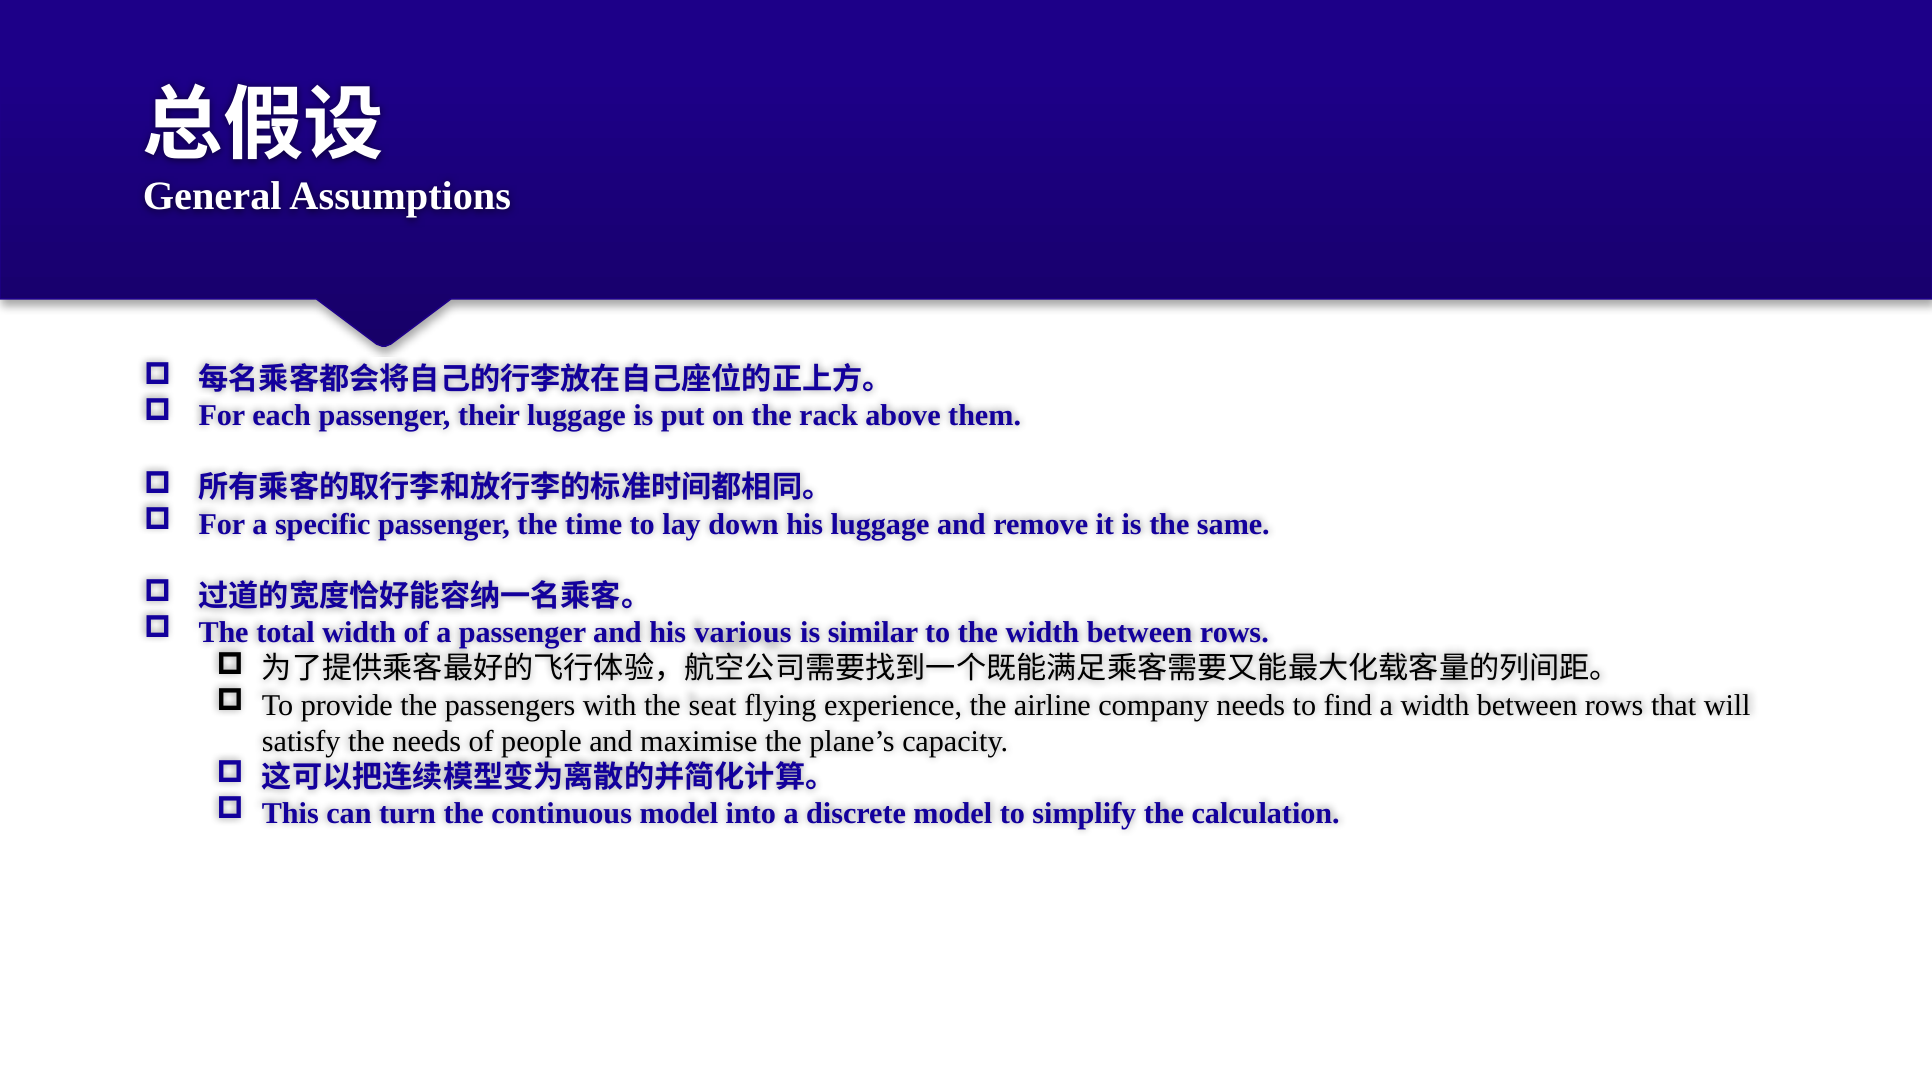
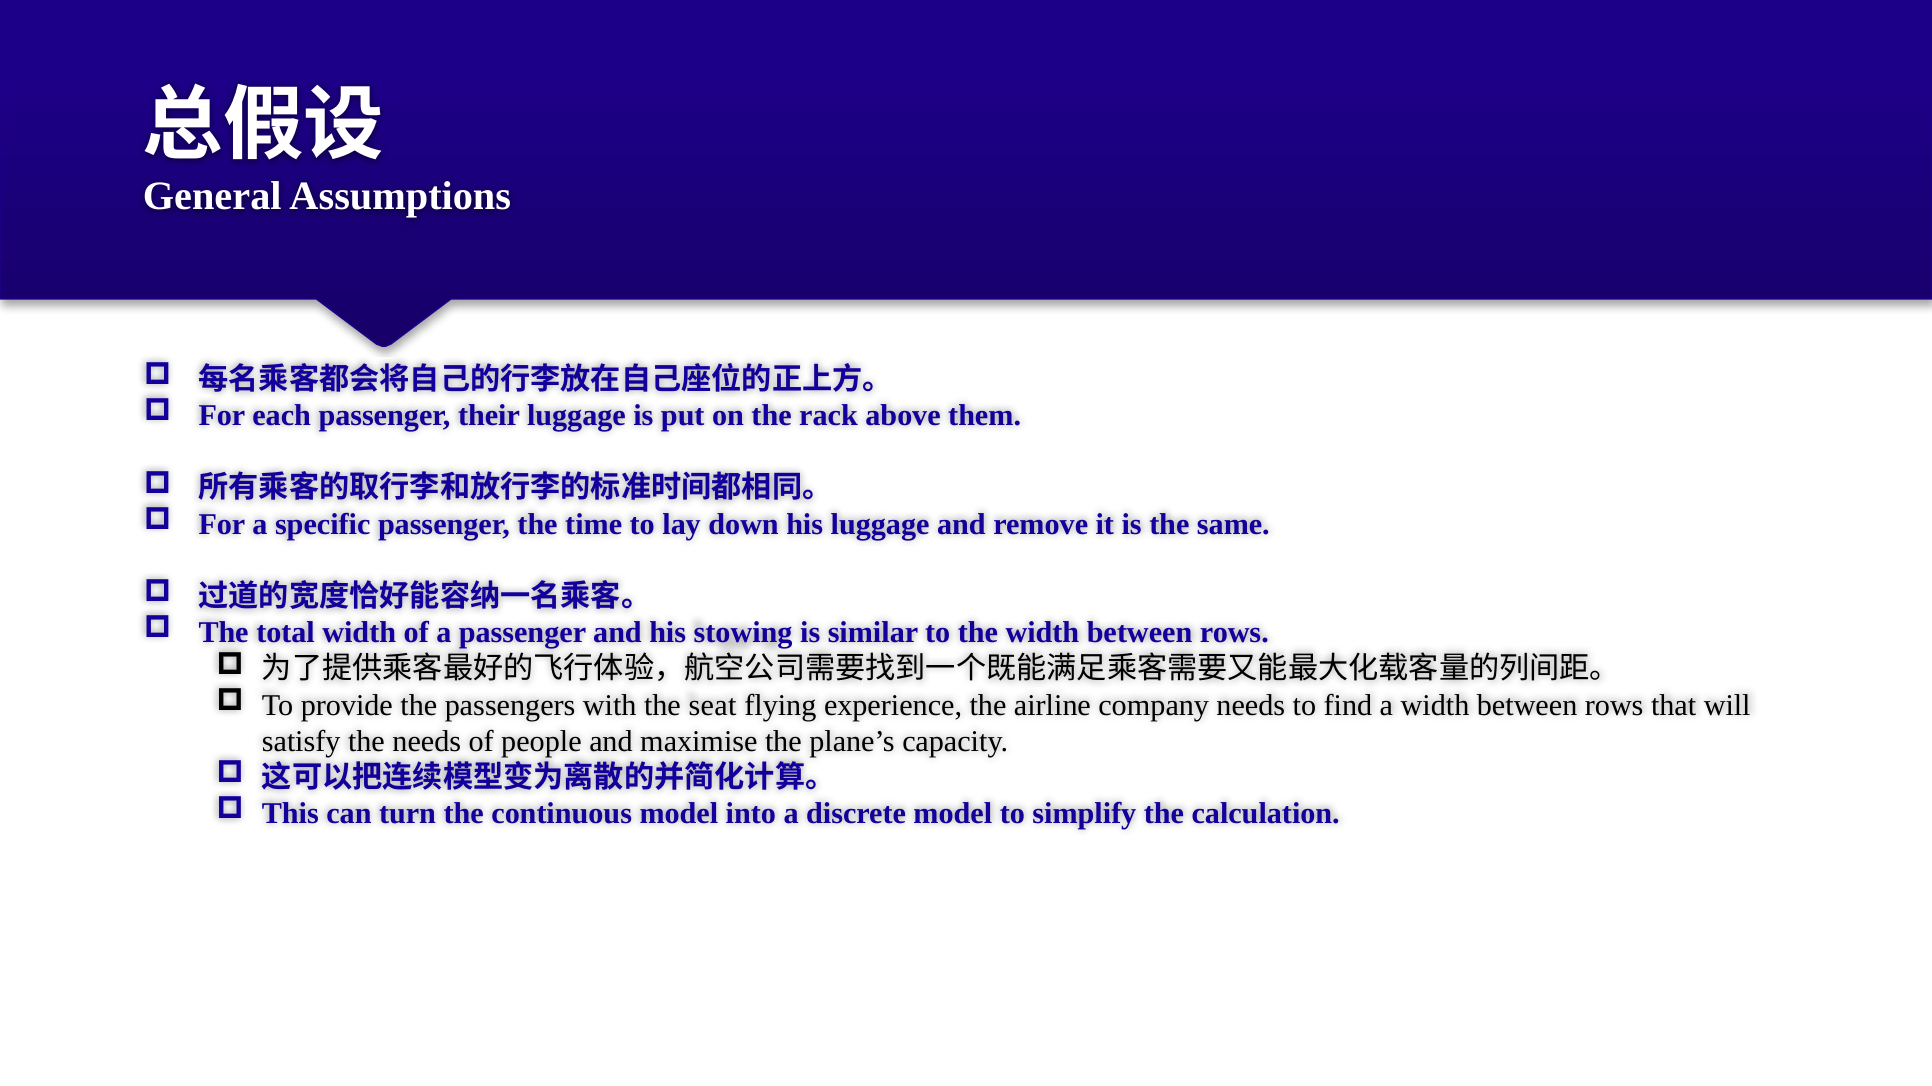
various: various -> stowing (743, 633)
